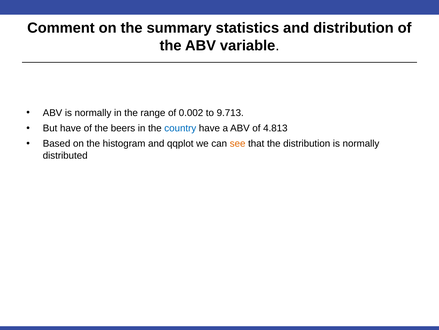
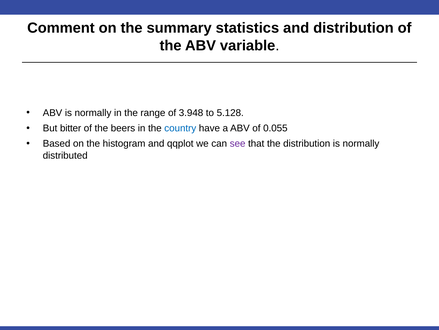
0.002: 0.002 -> 3.948 (191, 113)
9.713: 9.713 -> 5.128 (230, 113)
But have: have -> bitter (71, 128)
4.813: 4.813 -> 0.055 (275, 128)
see colour: orange -> purple (238, 143)
